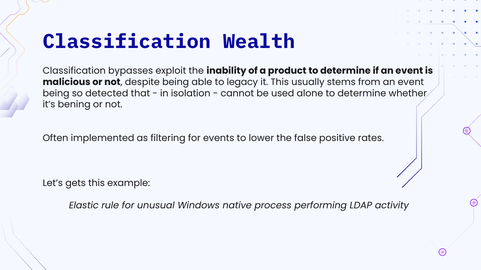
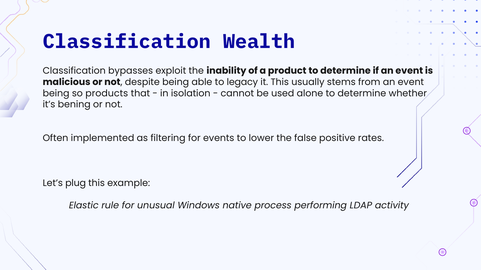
detected: detected -> products (107, 93)
gets: gets -> plug (76, 183)
